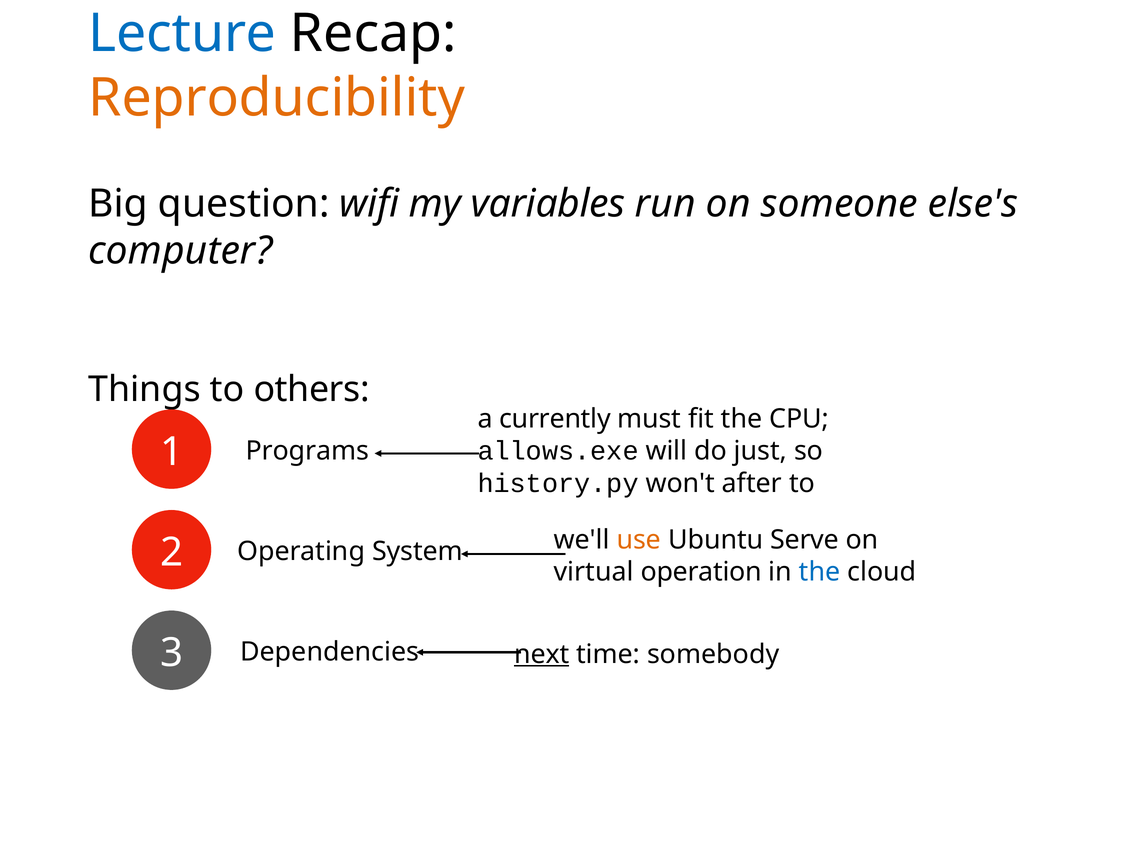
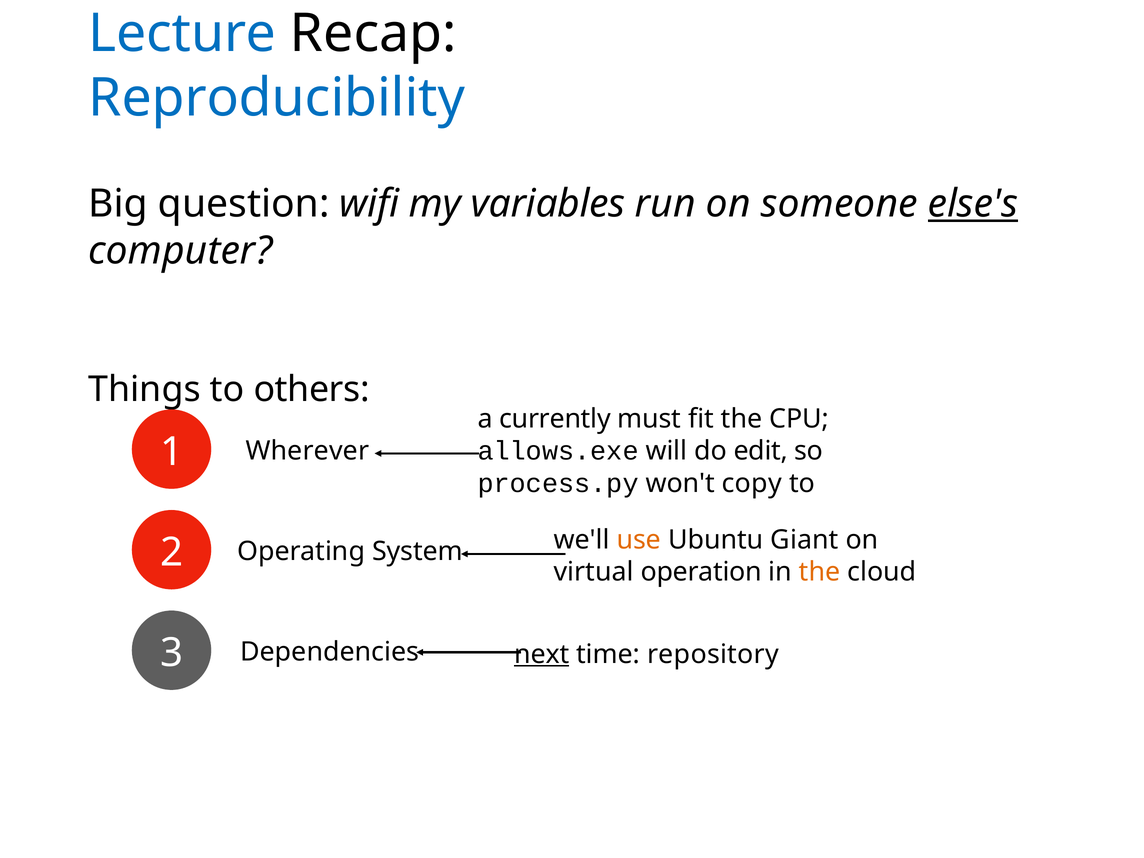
Reproducibility colour: orange -> blue (277, 98)
else's underline: none -> present (973, 204)
Programs: Programs -> Wherever (307, 451)
just: just -> edit (761, 451)
history.py: history.py -> process.py (558, 483)
after: after -> copy (752, 483)
Serve: Serve -> Giant (804, 540)
the colour: blue -> orange (820, 572)
somebody: somebody -> repository (713, 654)
